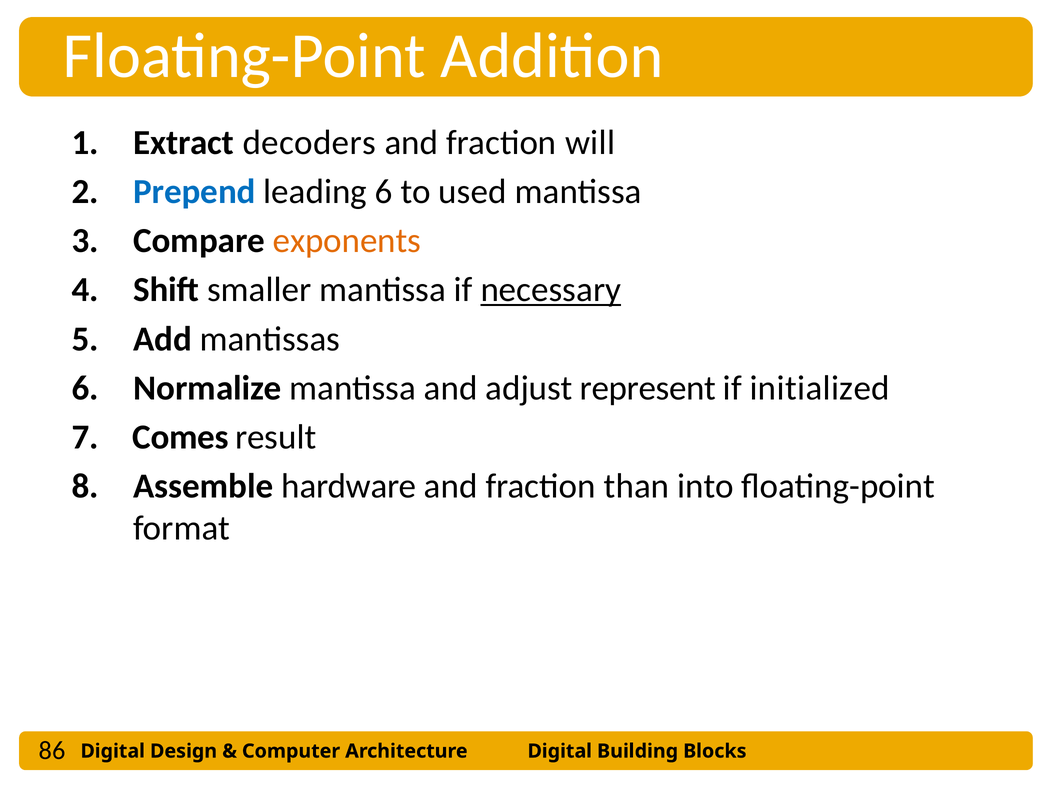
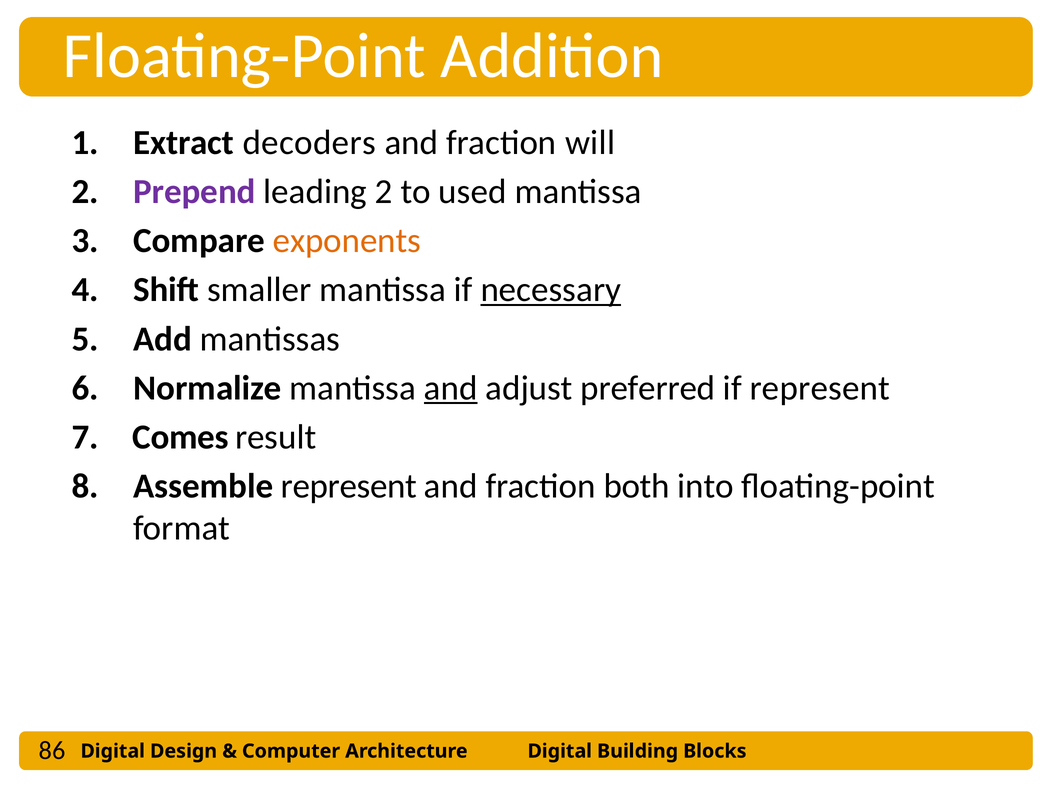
Prepend colour: blue -> purple (194, 192)
leading 6: 6 -> 2 (384, 192)
and underline: none -> present (451, 388)
represent: represent -> preferred (648, 388)
if initialized: initialized -> represent (820, 388)
Assemble hardware: hardware -> represent (349, 486)
than: than -> both (637, 486)
